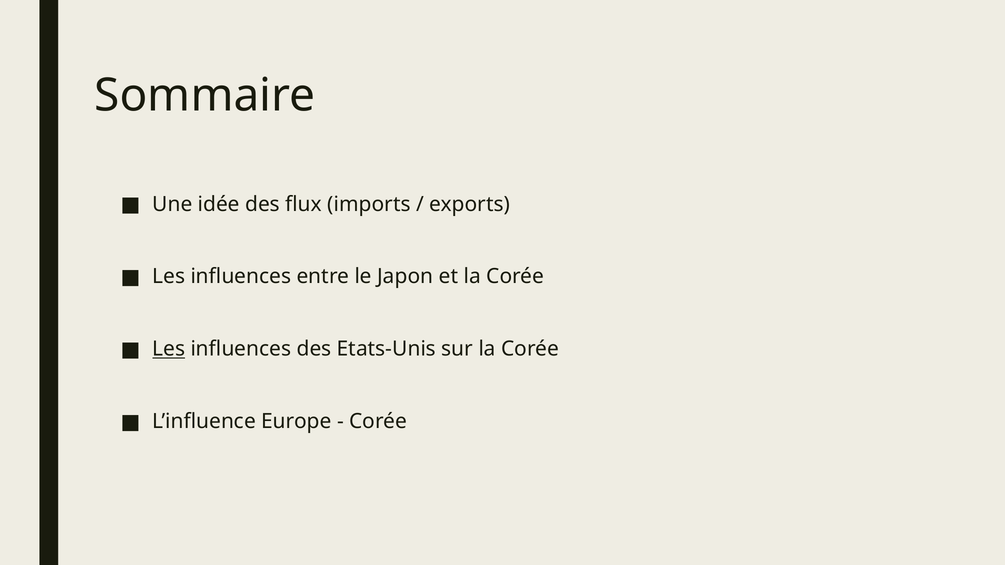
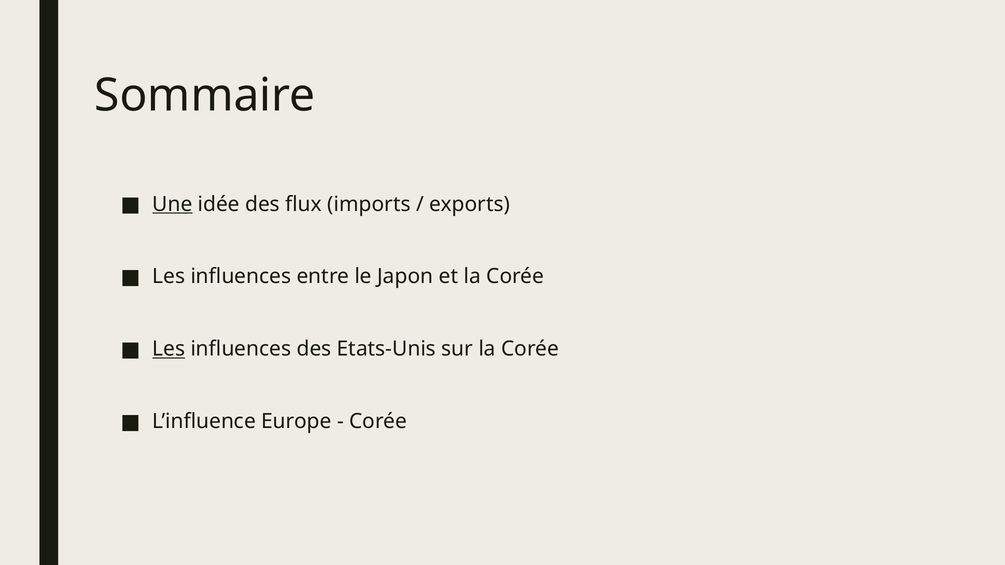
Une underline: none -> present (172, 204)
